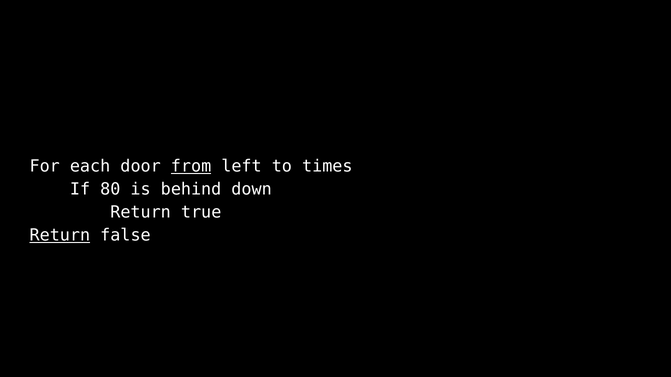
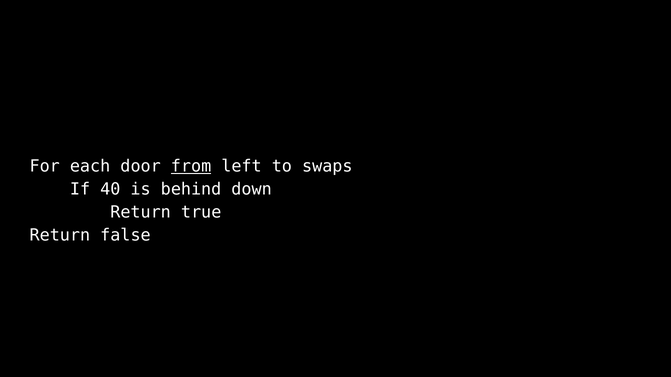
times: times -> swaps (327, 166)
80: 80 -> 40 (110, 189)
Return underline: present -> none (60, 236)
